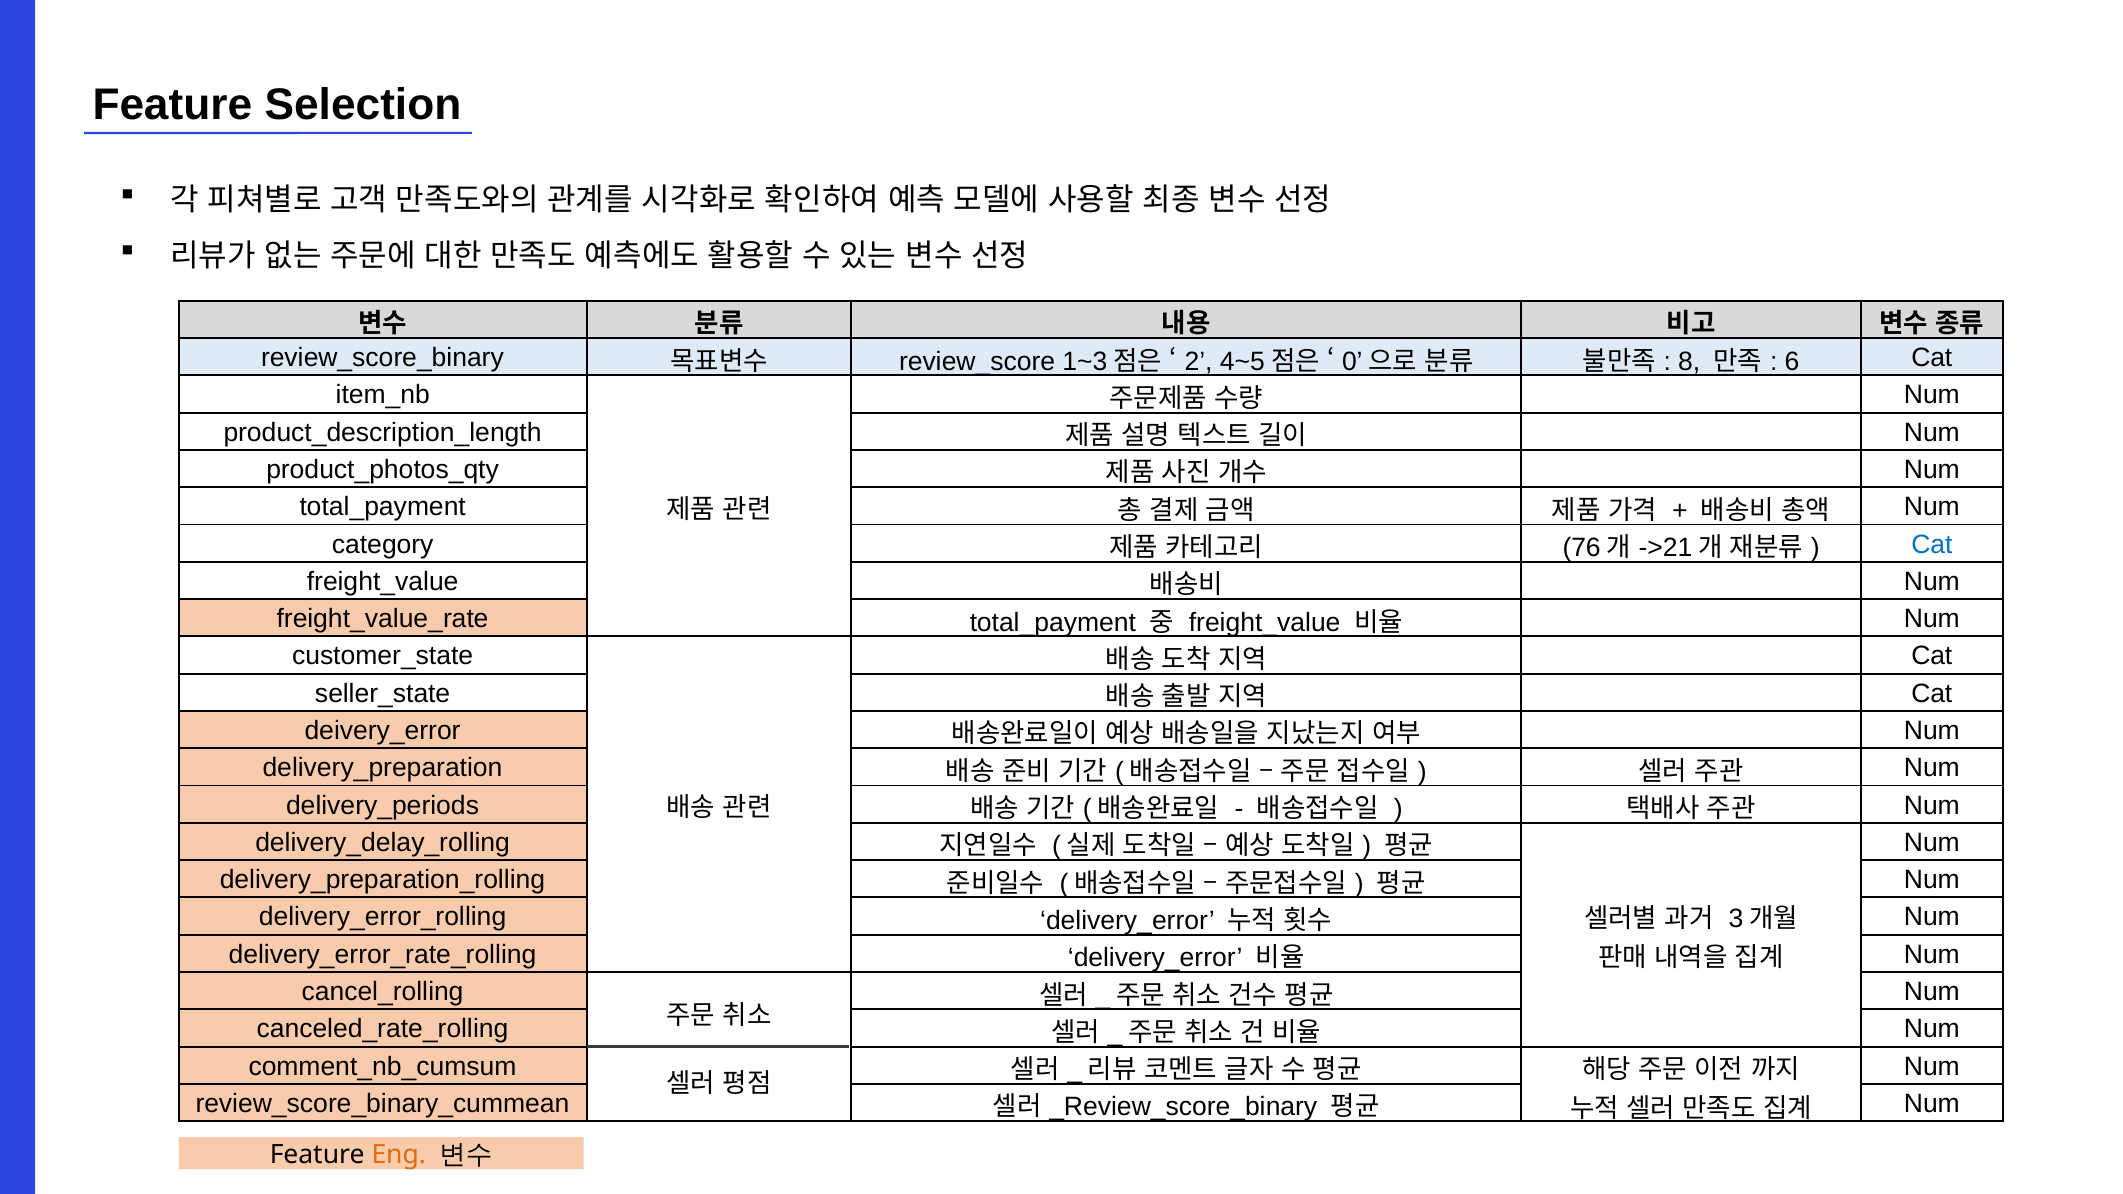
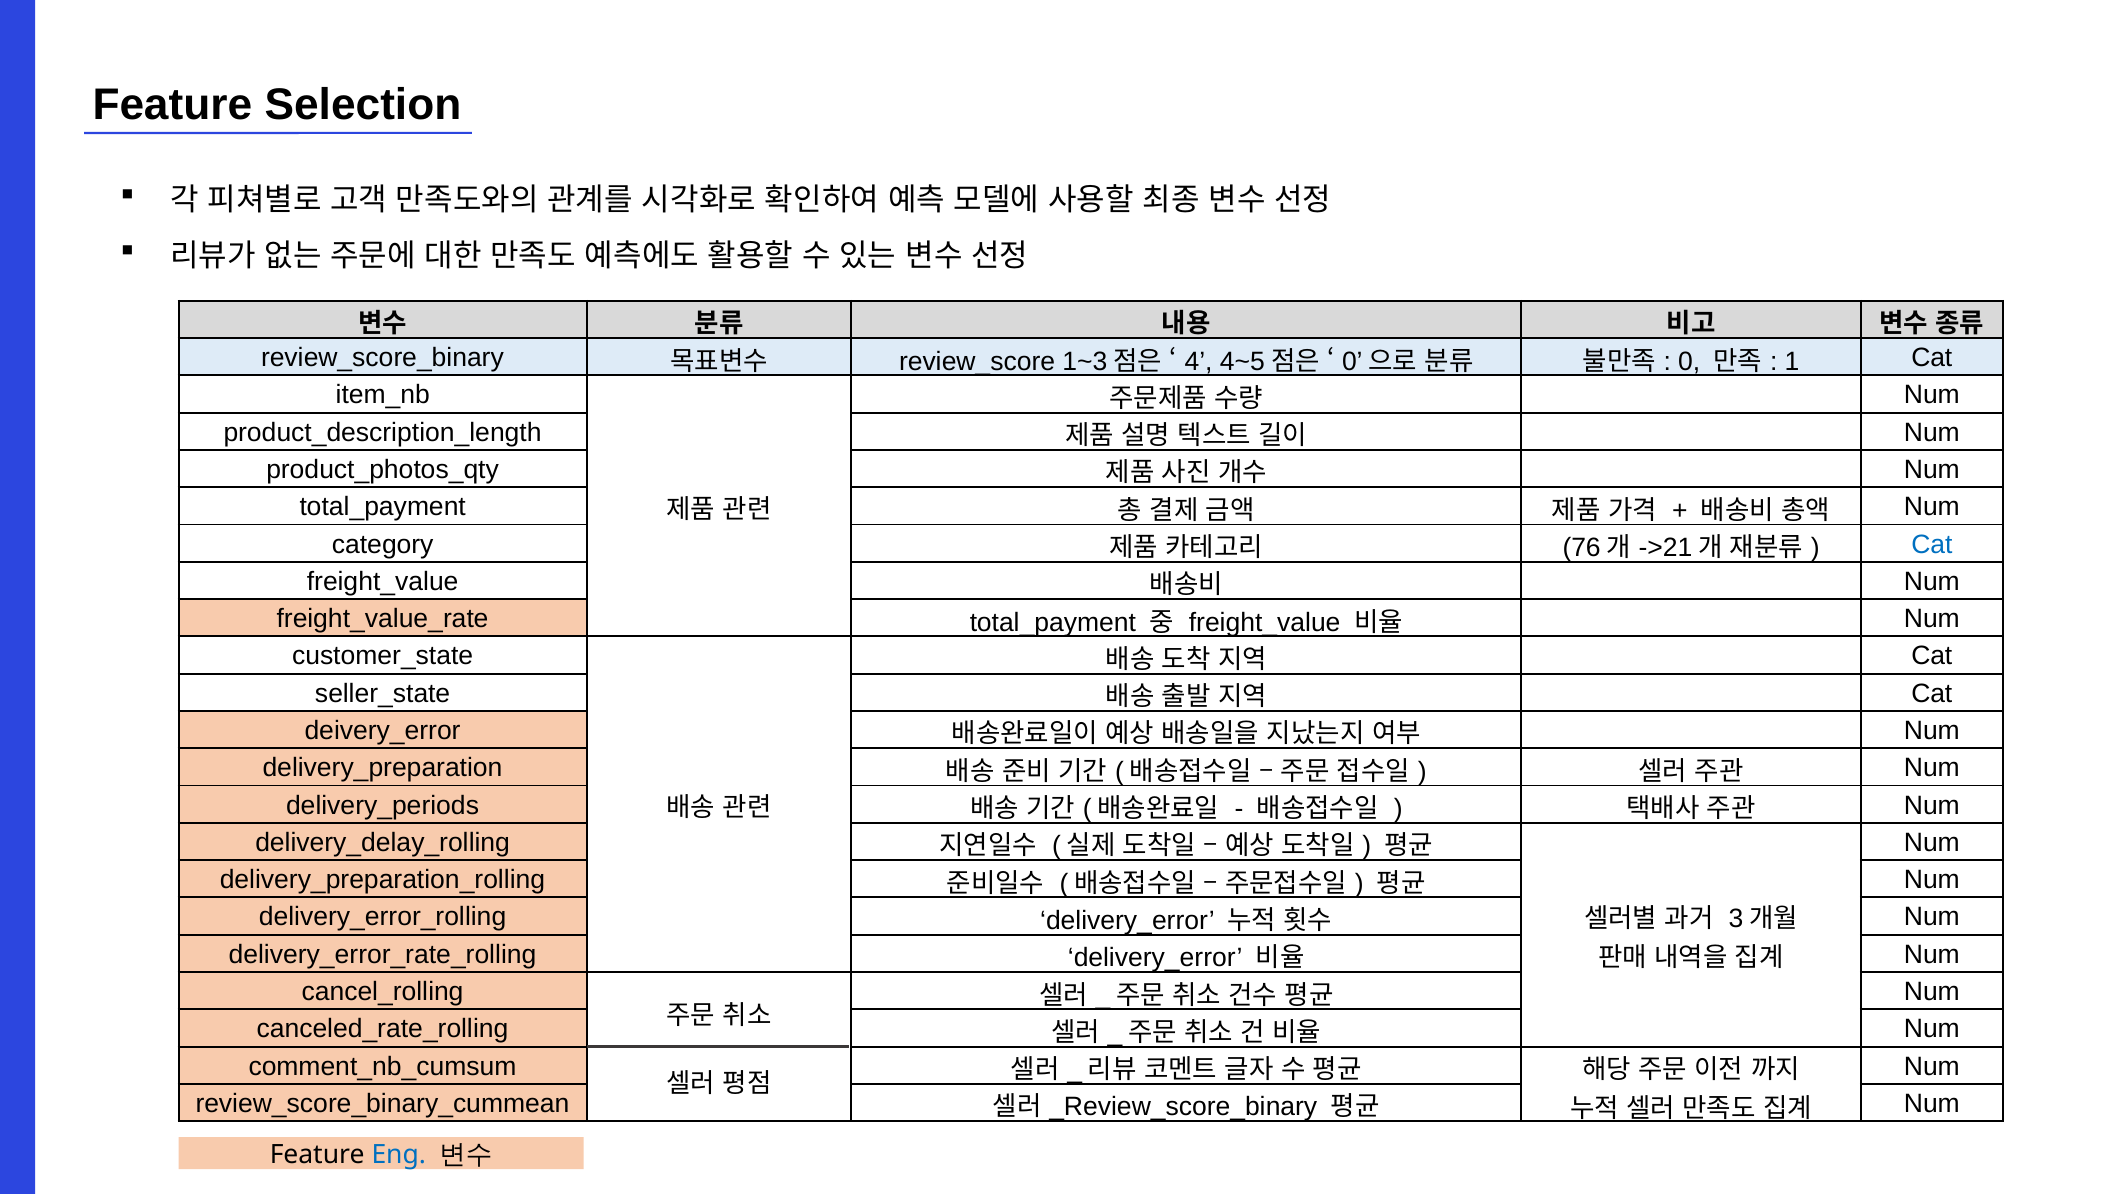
2: 2 -> 4 (1199, 361)
8: 8 -> 0 (1689, 361)
6: 6 -> 1 (1792, 361)
Eng colour: orange -> blue (399, 1155)
